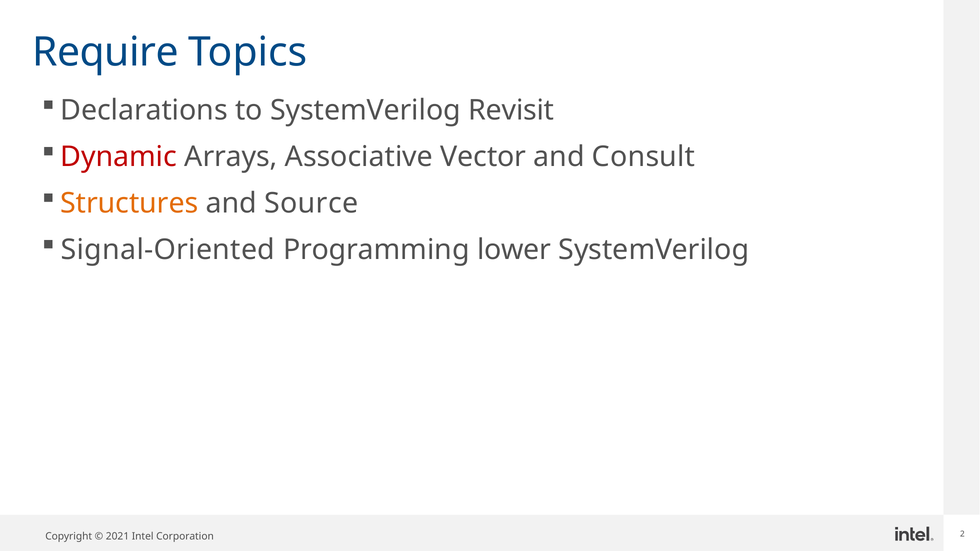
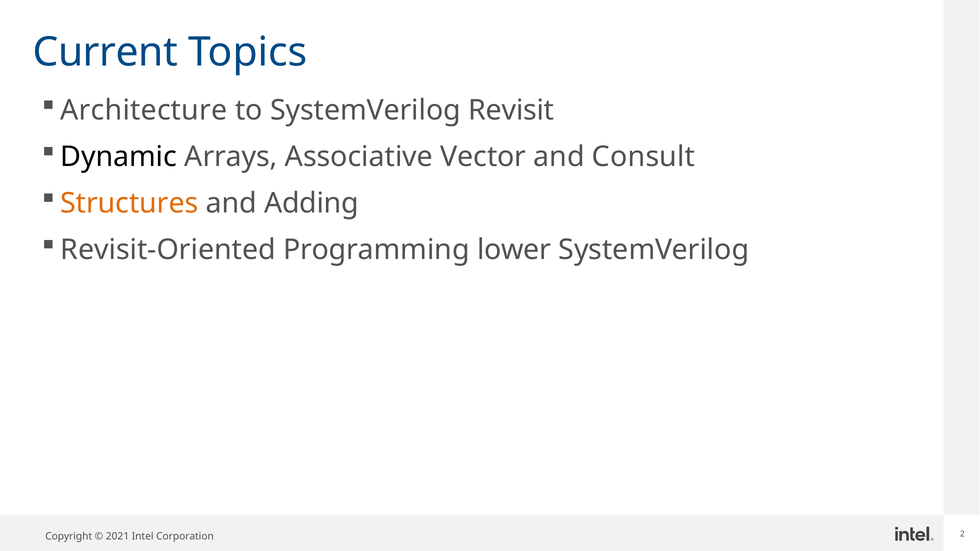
Require: Require -> Current (105, 52)
Declarations: Declarations -> Architecture (144, 110)
Dynamic colour: red -> black (119, 157)
Source: Source -> Adding (312, 203)
Signal-Oriented: Signal-Oriented -> Revisit-Oriented (168, 250)
